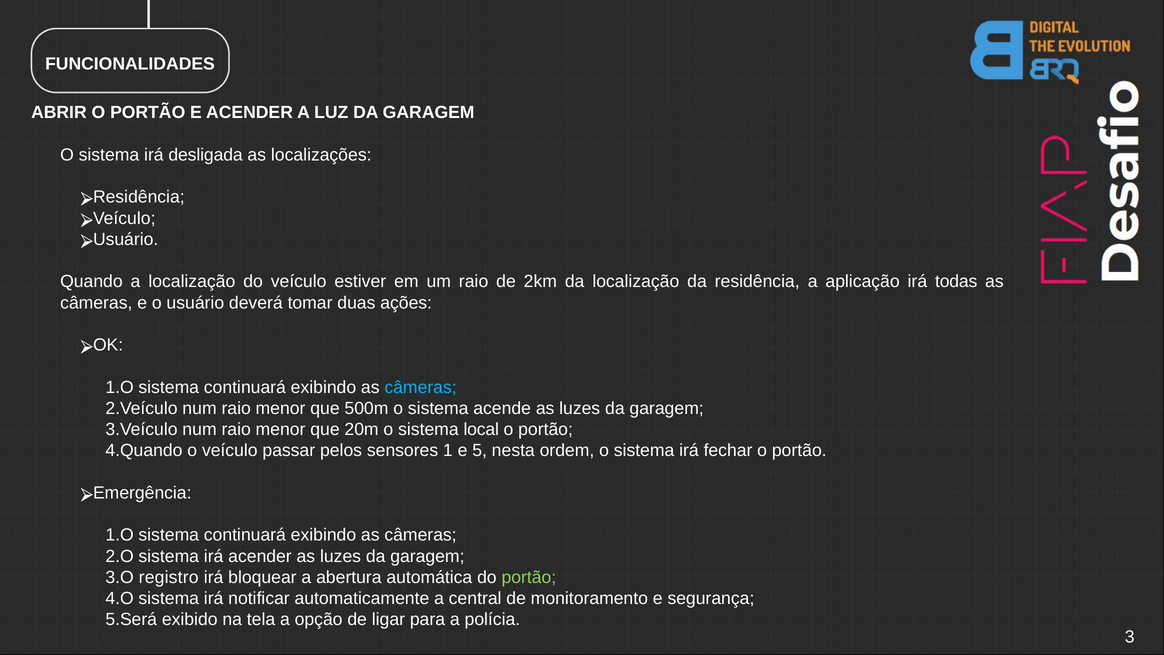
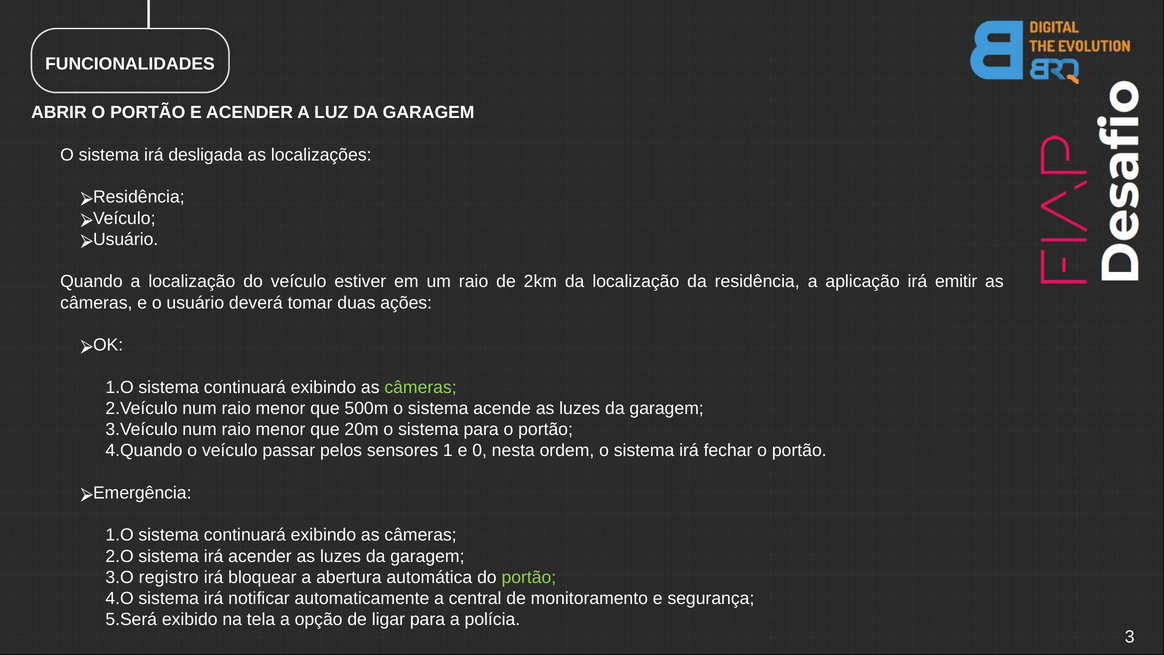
todas: todas -> emitir (956, 282)
câmeras colour: light blue -> light green (421, 387)
sistema local: local -> para (481, 429)
5: 5 -> 0 (480, 450)
